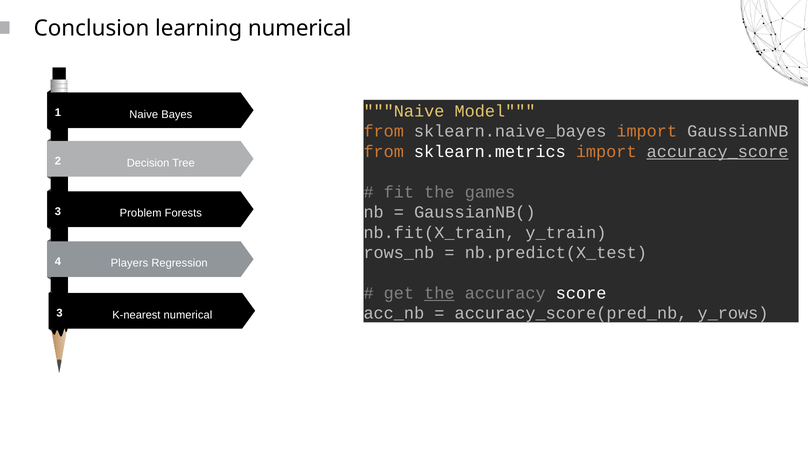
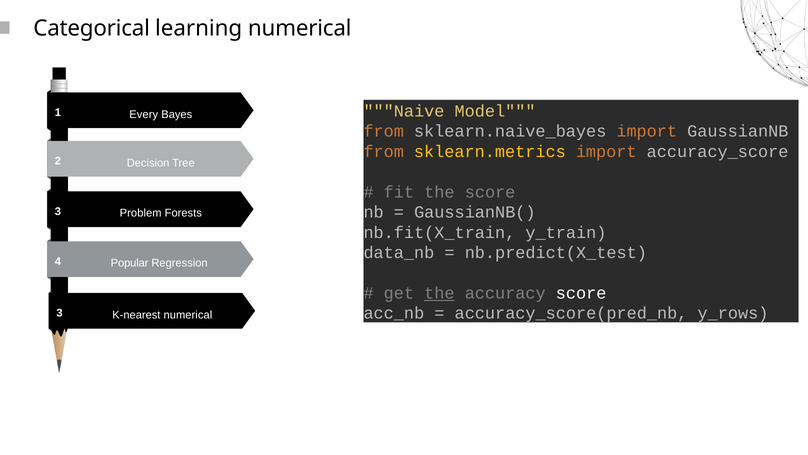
Conclusion: Conclusion -> Categorical (92, 28)
Naive: Naive -> Every (144, 114)
sklearn.metrics colour: white -> yellow (490, 151)
accuracy_score underline: present -> none (718, 151)
the games: games -> score (490, 192)
rows_nb: rows_nb -> data_nb (399, 252)
Players: Players -> Popular (130, 263)
